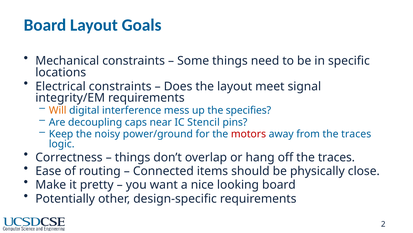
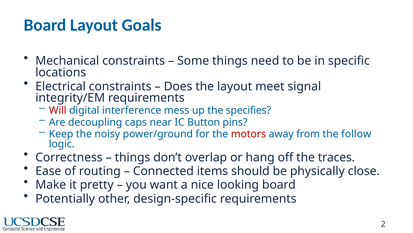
Will colour: orange -> red (58, 110)
Stencil: Stencil -> Button (204, 122)
from the traces: traces -> follow (356, 134)
